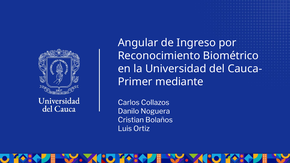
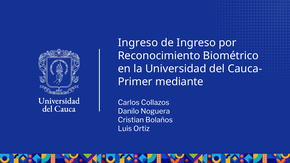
Angular: Angular -> Ingreso (138, 43)
